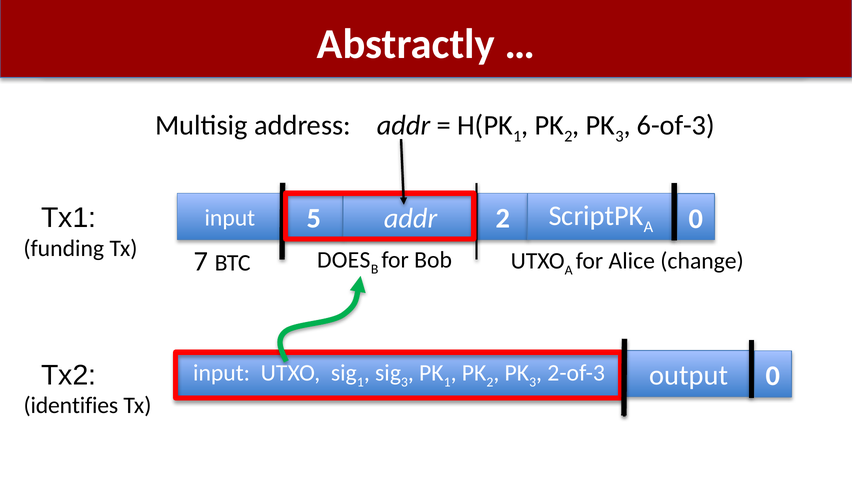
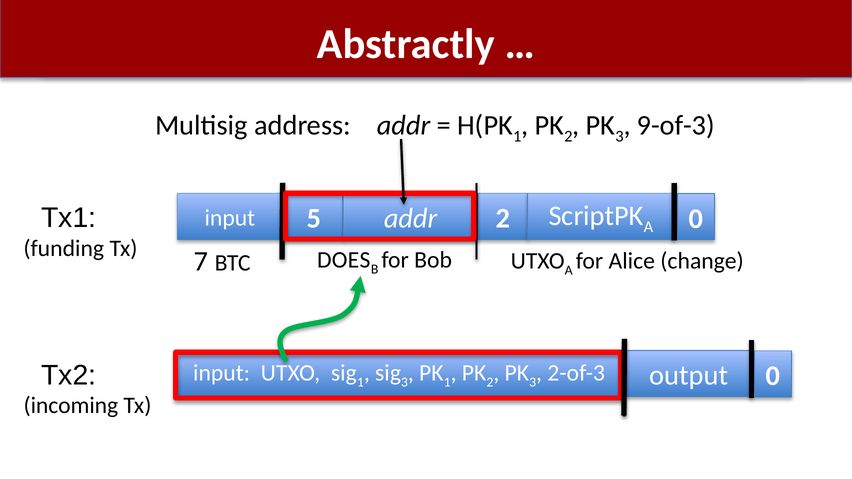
6-of-3: 6-of-3 -> 9-of-3 (676, 125)
identifies: identifies -> incoming (71, 406)
